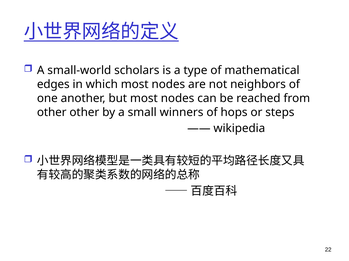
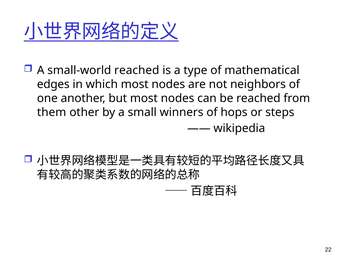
small-world scholars: scholars -> reached (137, 71)
other: other -> them (52, 112)
